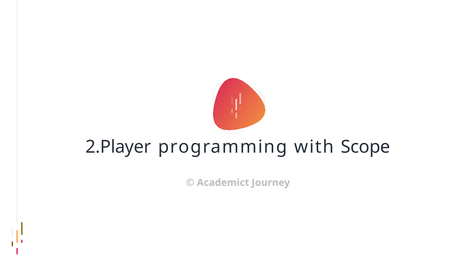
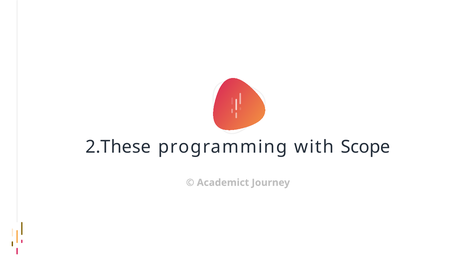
2.Player: 2.Player -> 2.These (118, 147)
